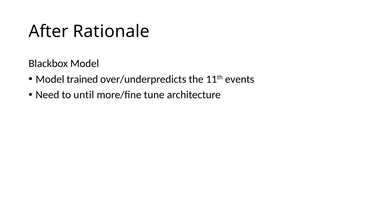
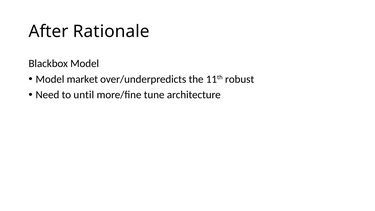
trained: trained -> market (82, 79)
events: events -> robust (240, 79)
